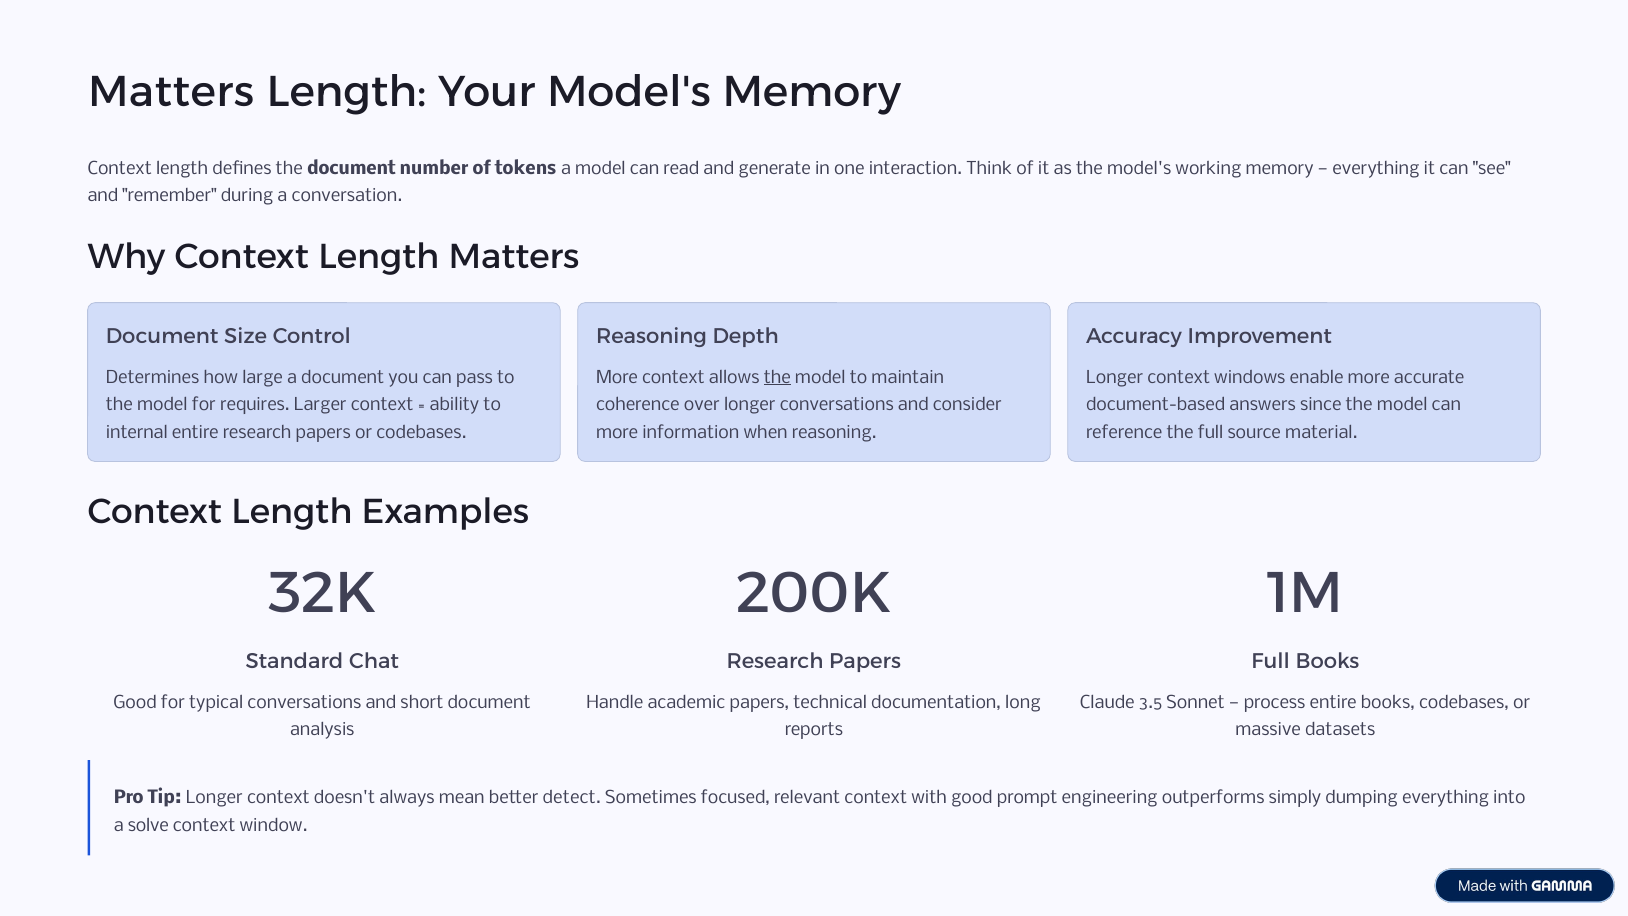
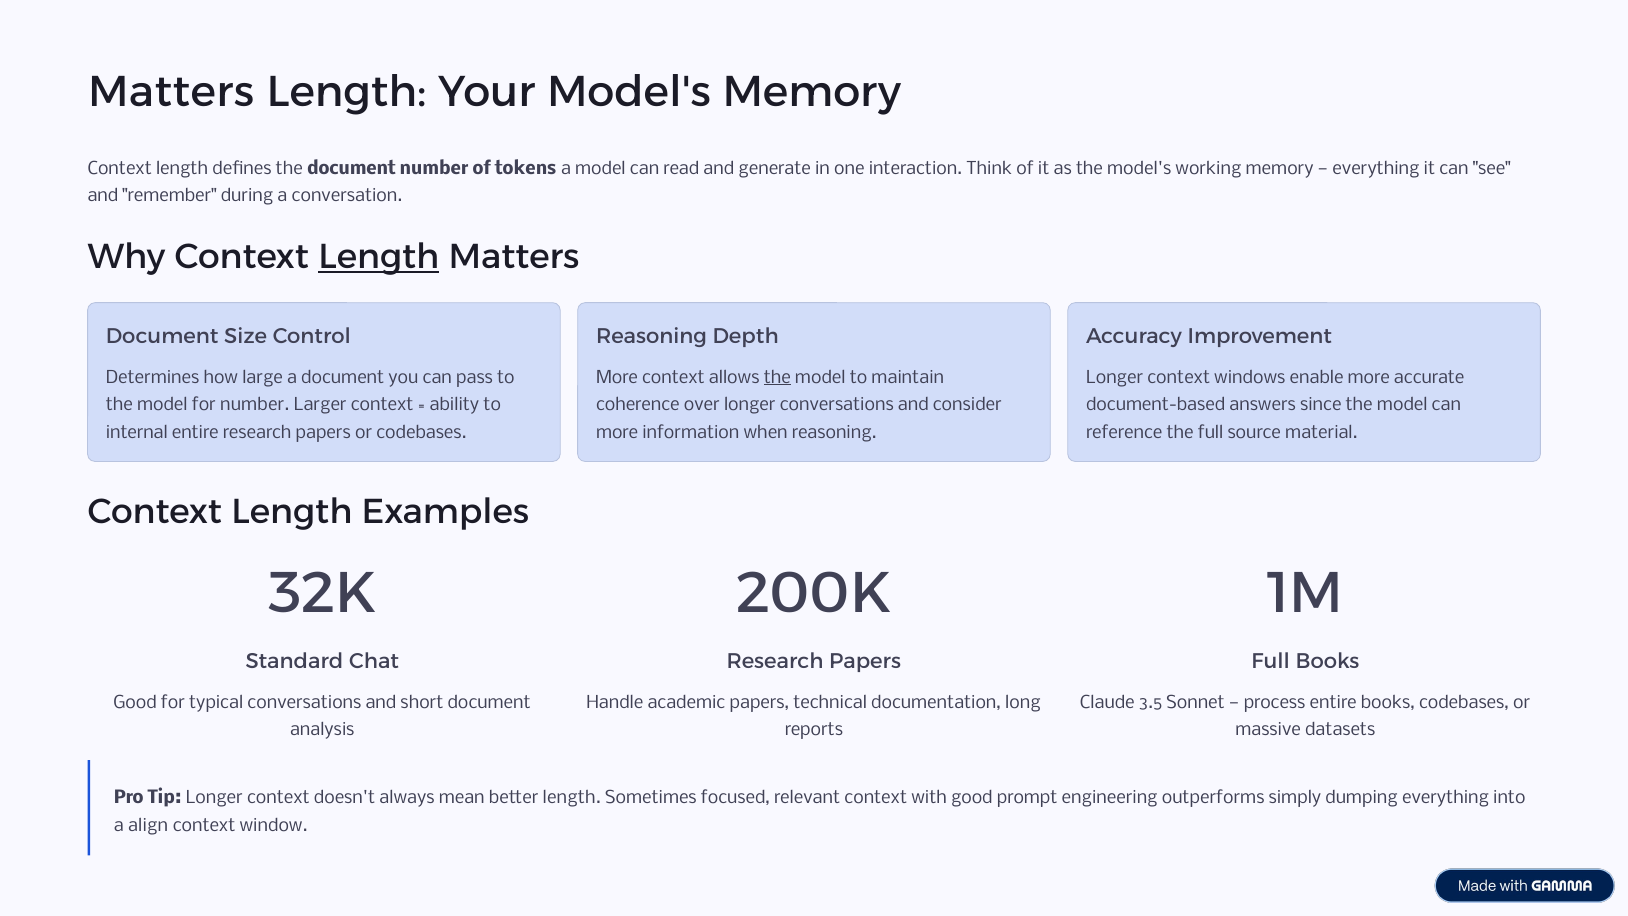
Length underline: none -> present (379, 257)
for requires: requires -> number (255, 405)
better detect: detect -> length (572, 798)
solve: solve -> align (148, 826)
